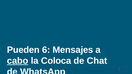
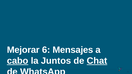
Pueden: Pueden -> Mejorar (23, 50)
Coloca: Coloca -> Juntos (56, 61)
Chat underline: none -> present (97, 61)
